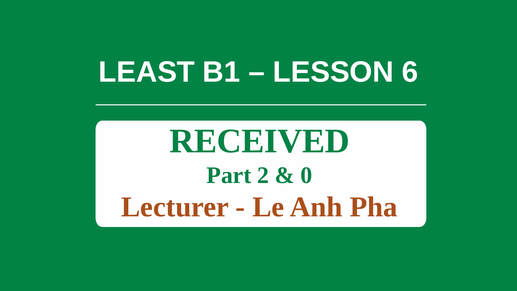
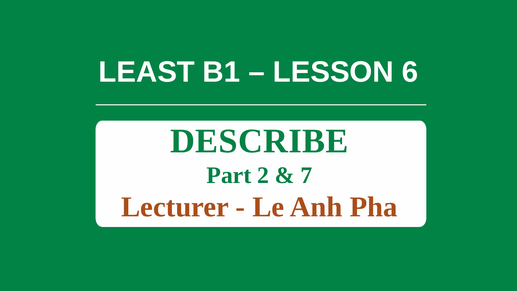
RECEIVED: RECEIVED -> DESCRIBE (259, 141)
0: 0 -> 7 (306, 175)
